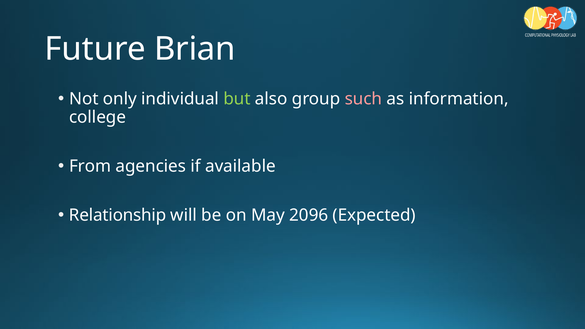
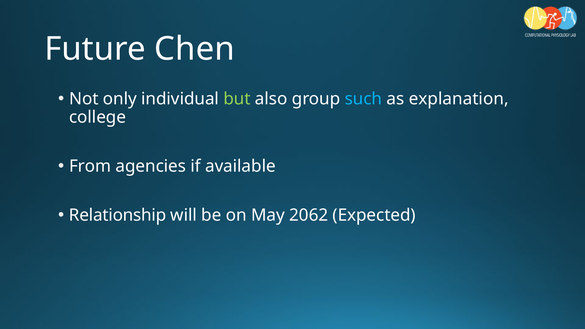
Brian: Brian -> Chen (195, 49)
such colour: pink -> light blue (363, 99)
information: information -> explanation (459, 99)
2096: 2096 -> 2062 (309, 215)
